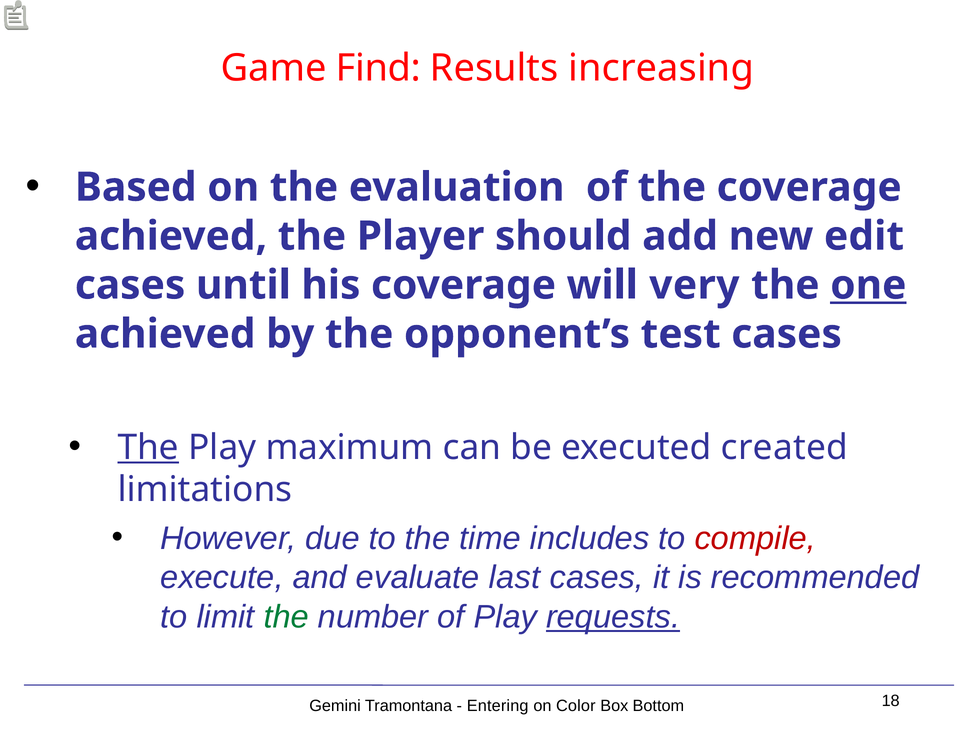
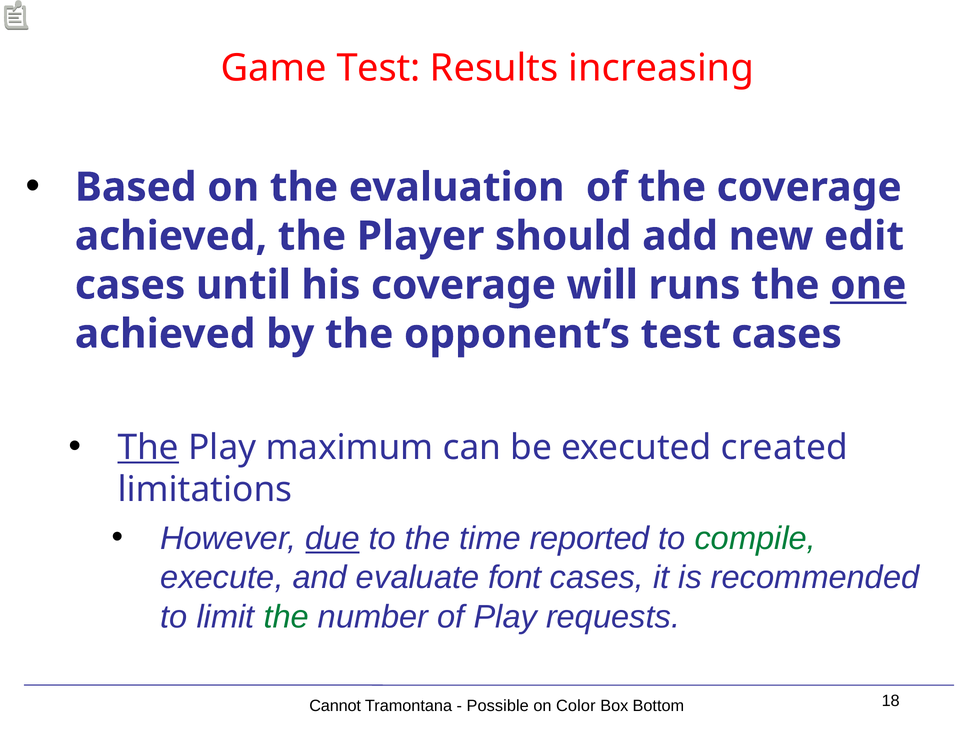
Game Find: Find -> Test (378, 68)
very: very -> runs (694, 285)
due underline: none -> present (332, 538)
includes: includes -> reported (590, 538)
compile colour: red -> green (755, 538)
last: last -> font (515, 577)
requests underline: present -> none (613, 616)
Gemini: Gemini -> Cannot (335, 705)
Entering: Entering -> Possible (498, 705)
